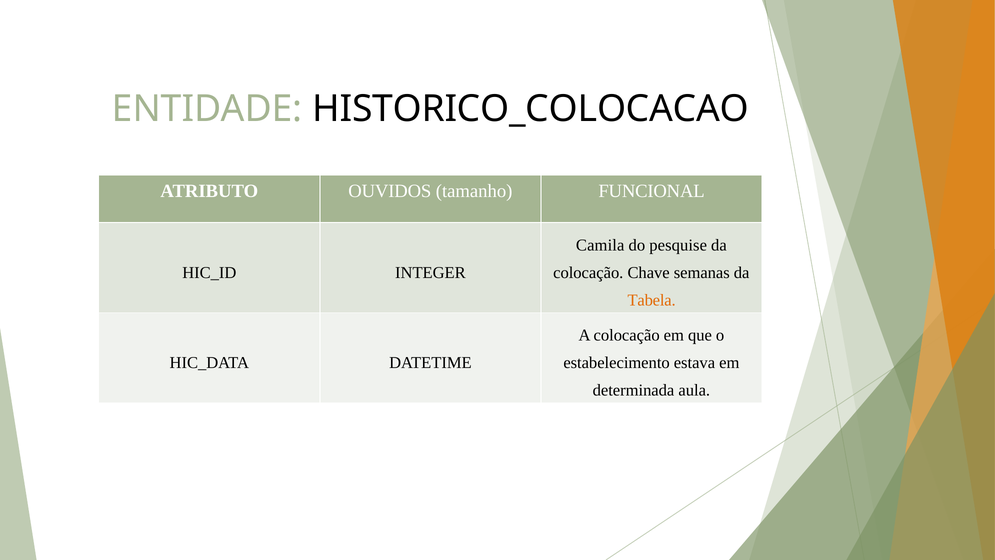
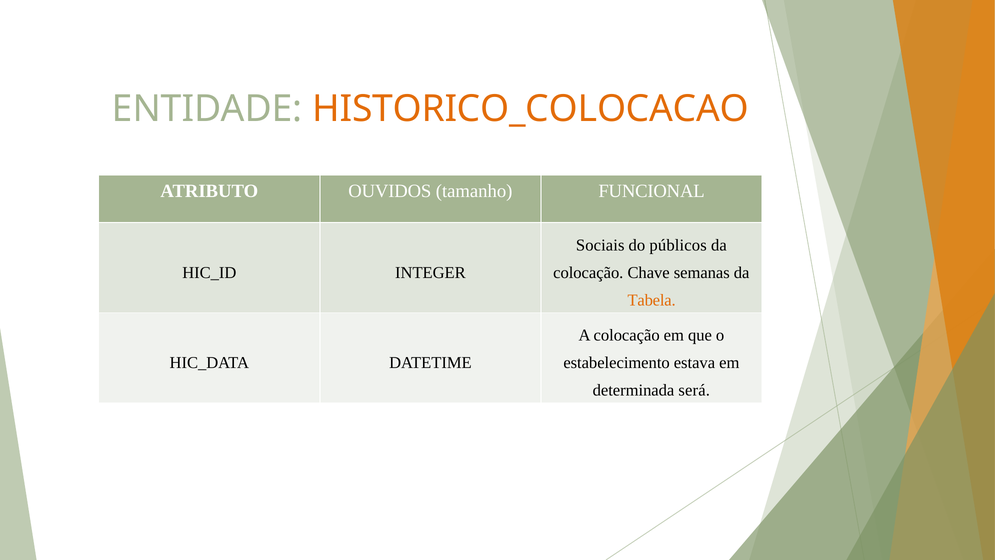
HISTORICO_COLOCACAO colour: black -> orange (531, 109)
Camila: Camila -> Sociais (600, 245)
pesquise: pesquise -> públicos (678, 245)
aula: aula -> será (694, 390)
